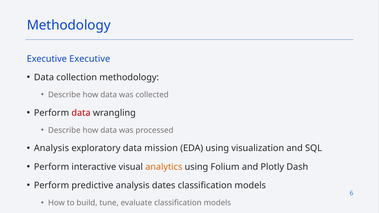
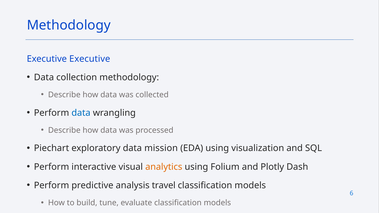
data colour: red -> blue (81, 113)
Analysis: Analysis -> Piechart (51, 148)
dates: dates -> travel (164, 186)
